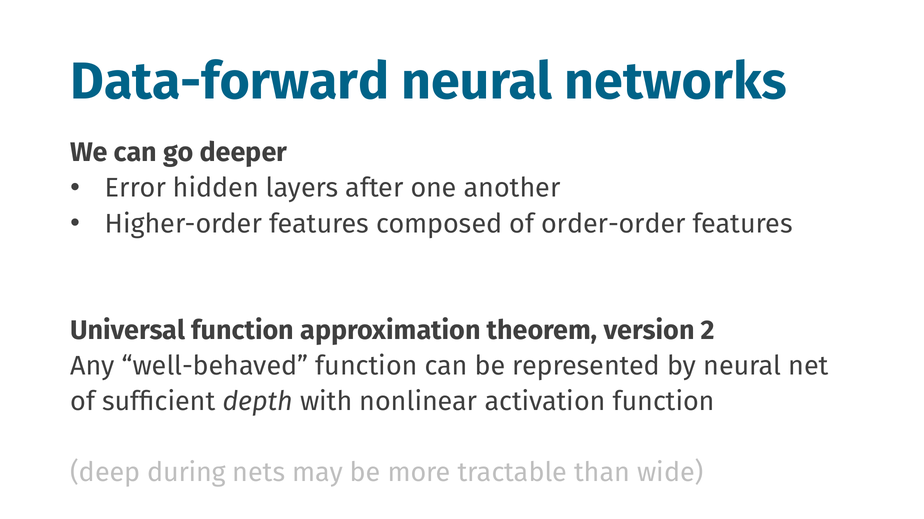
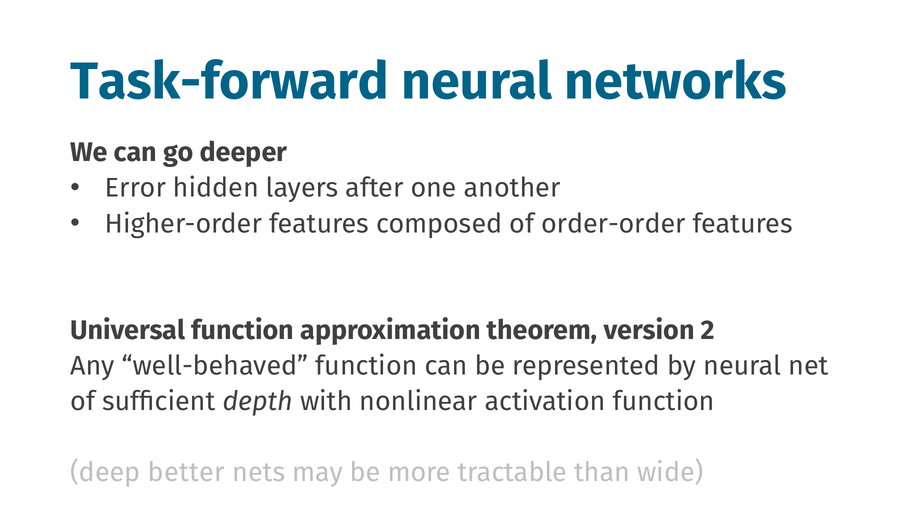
Data-forward: Data-forward -> Task-forward (230, 82)
during: during -> better (186, 473)
